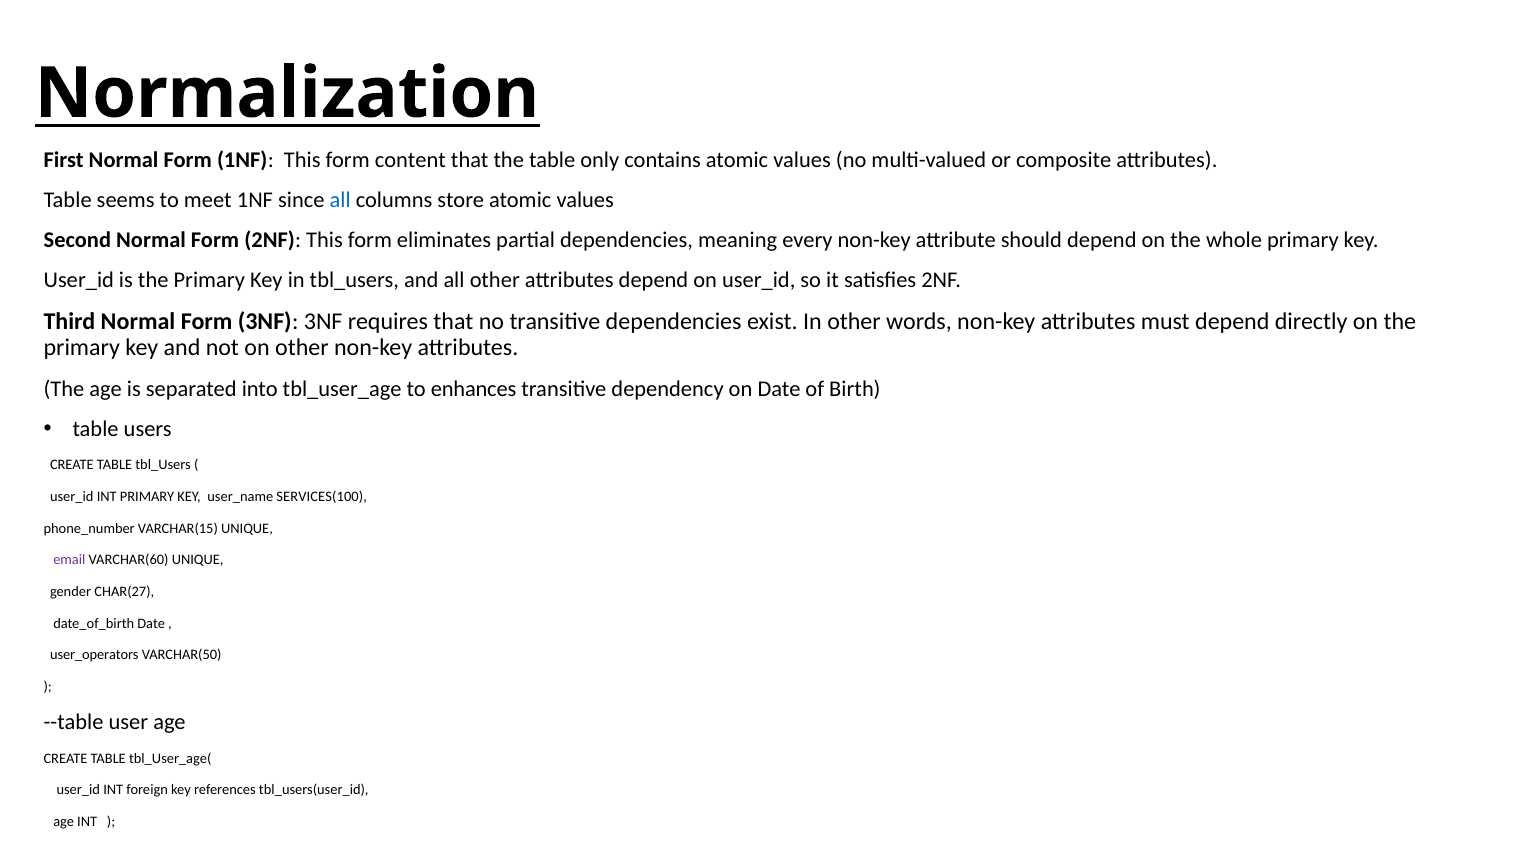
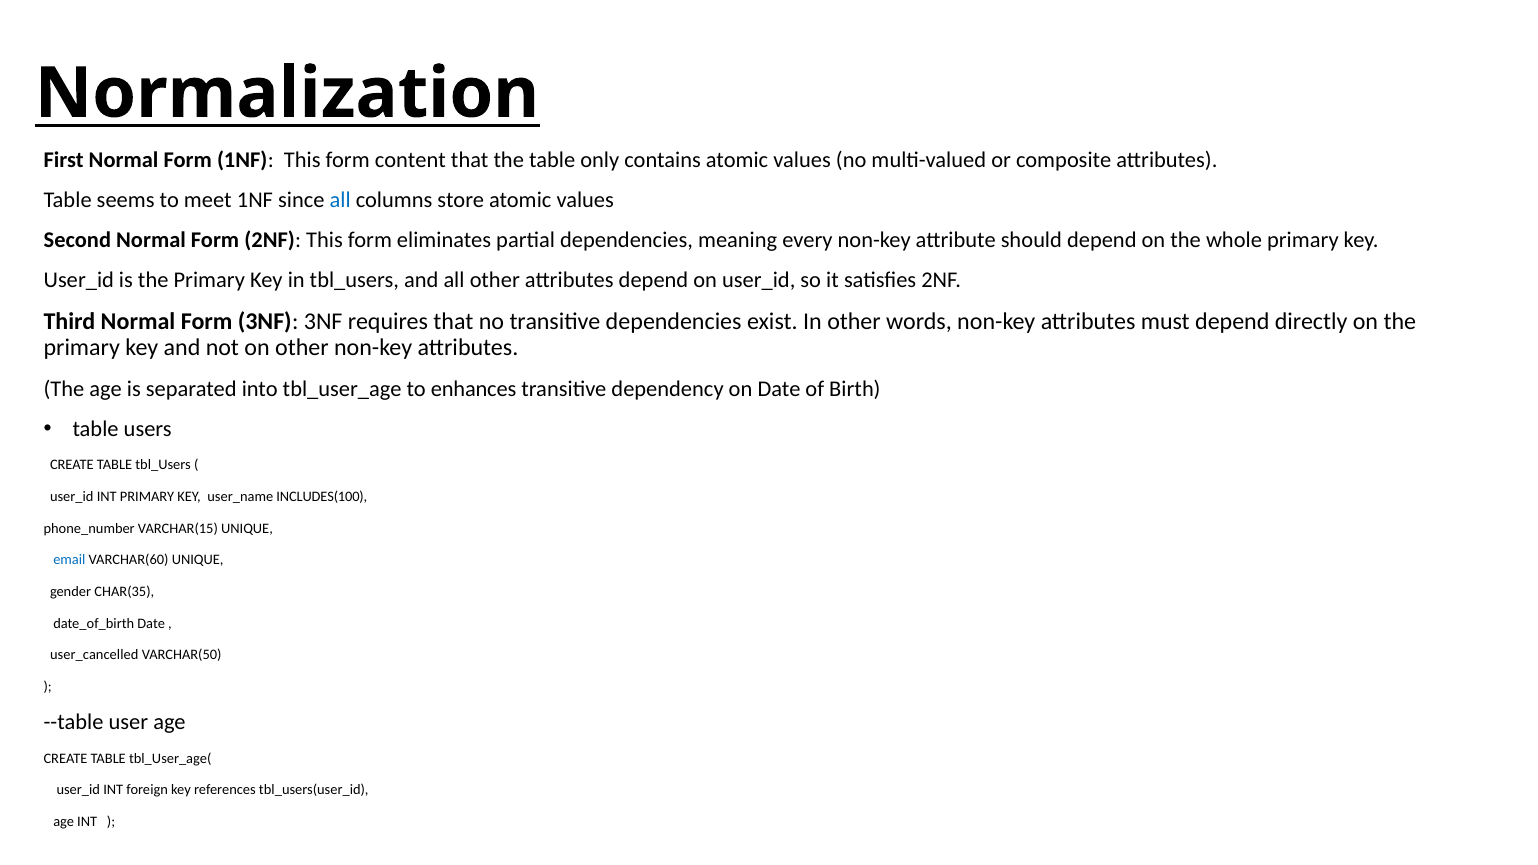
SERVICES(100: SERVICES(100 -> INCLUDES(100 (322, 497)
email colour: purple -> blue (69, 560)
CHAR(27: CHAR(27 -> CHAR(35 (124, 592)
user_operators: user_operators -> user_cancelled (94, 655)
